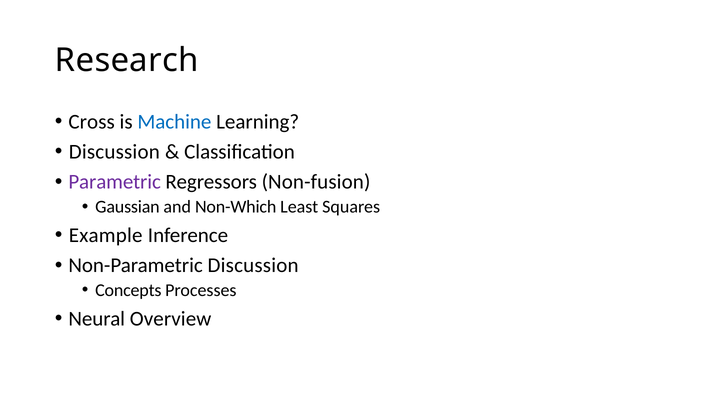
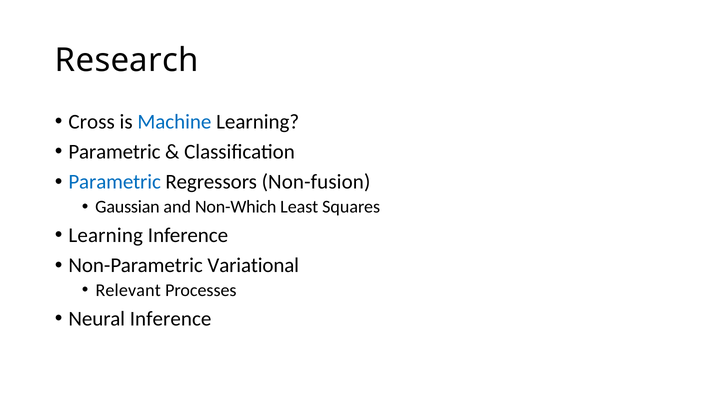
Discussion: Discussion -> Parametric (114, 152)
Parametric colour: purple -> blue (115, 182)
Example: Example -> Learning (106, 235)
Non-Parametric Discussion: Discussion -> Variational (253, 265)
Concepts: Concepts -> Relevant (128, 290)
Neural Overview: Overview -> Inference (171, 319)
